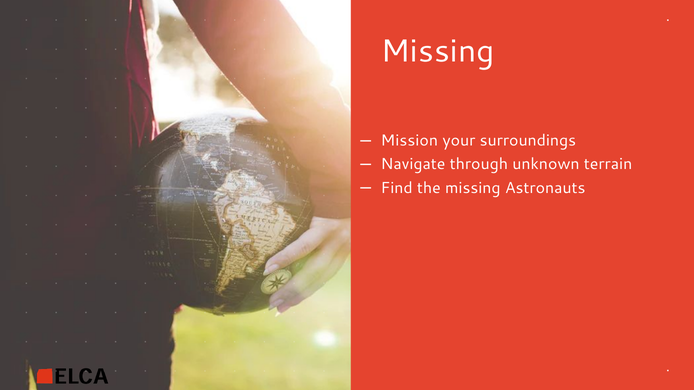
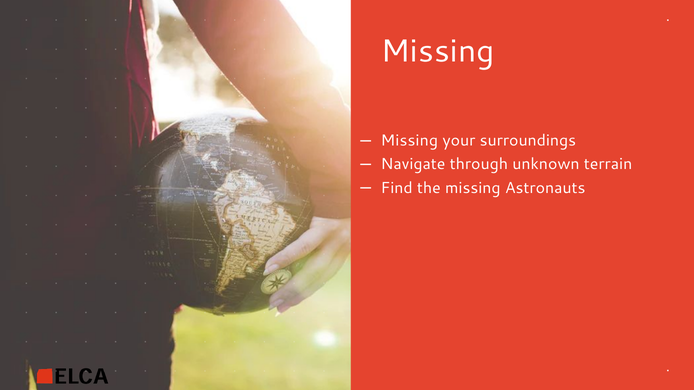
Mission: Mission -> Missing (409, 141)
